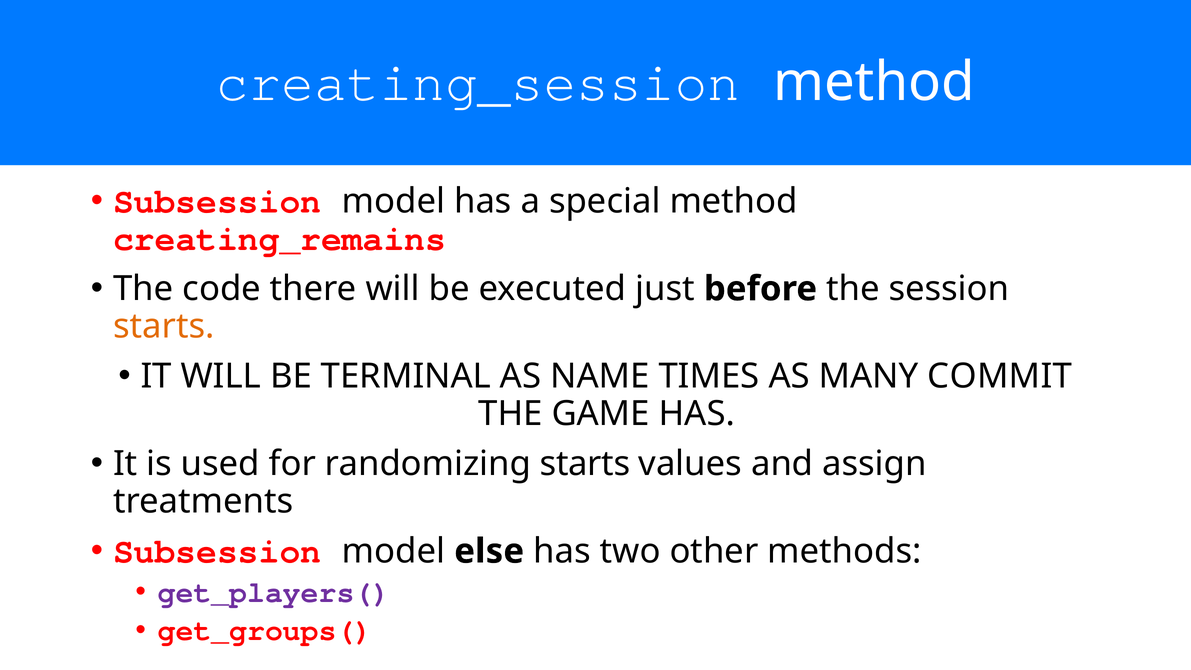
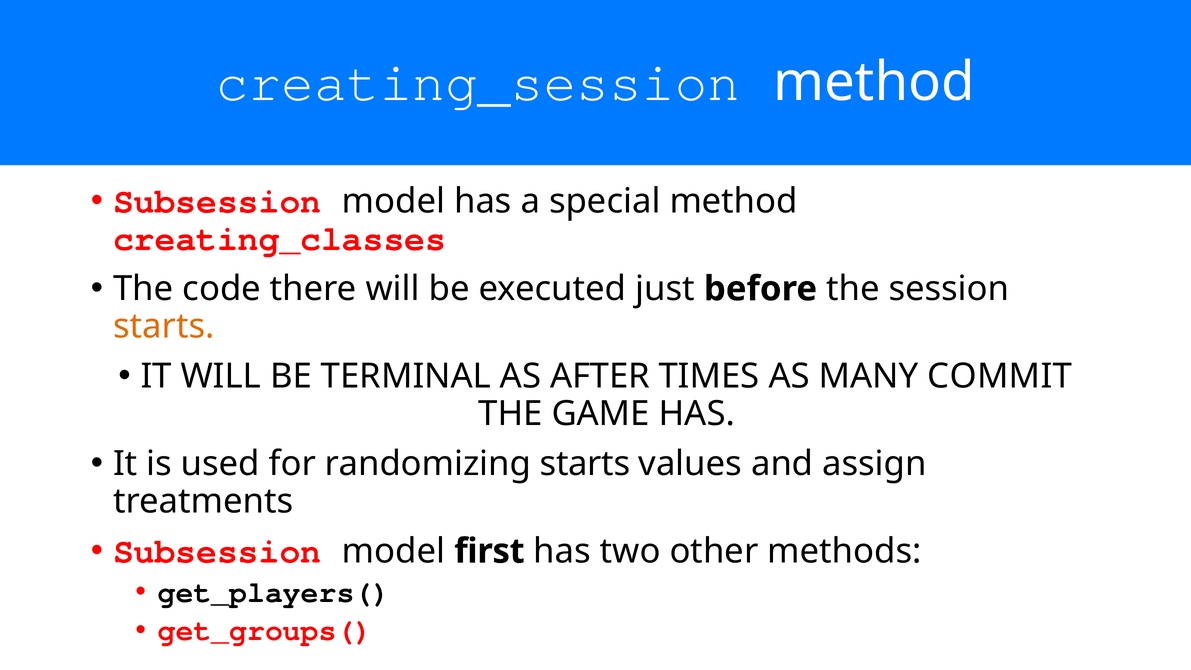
creating_remains: creating_remains -> creating_classes (280, 239)
NAME: NAME -> AFTER (600, 376)
else: else -> first (489, 551)
get_players( colour: purple -> black (274, 592)
